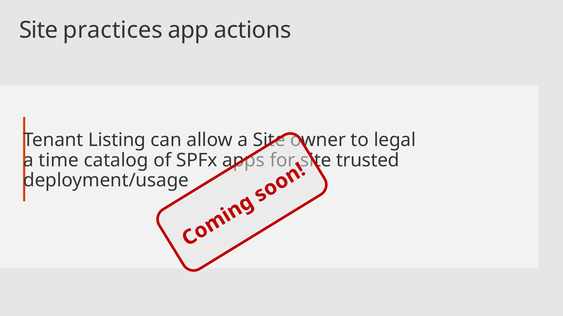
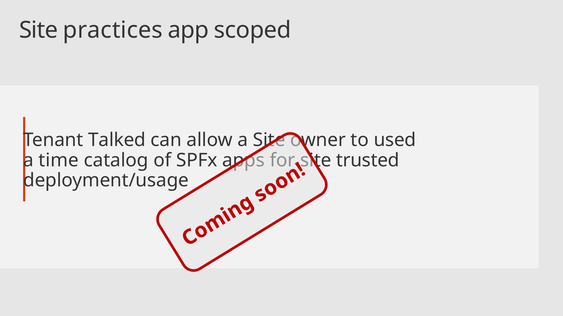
actions: actions -> scoped (253, 30)
Listing: Listing -> Talked (117, 140)
legal: legal -> used (395, 140)
